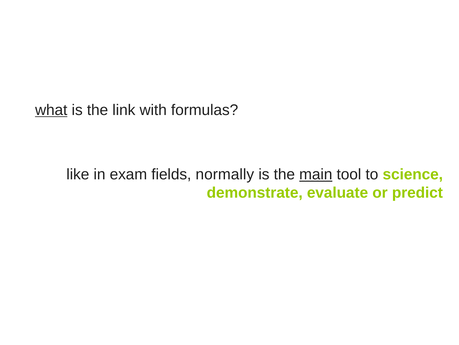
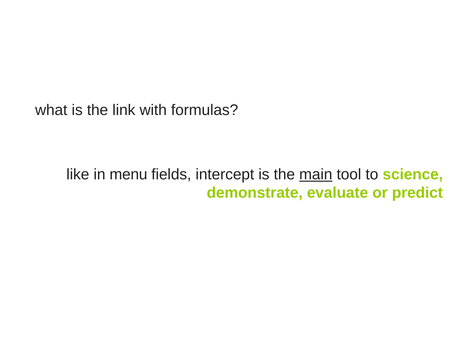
what underline: present -> none (51, 110)
exam: exam -> menu (128, 174)
normally: normally -> intercept (225, 174)
